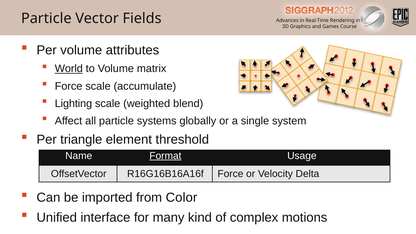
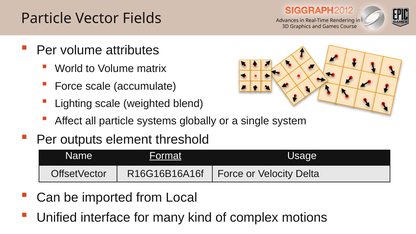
World underline: present -> none (69, 69)
triangle: triangle -> outputs (81, 140)
Color: Color -> Local (181, 198)
